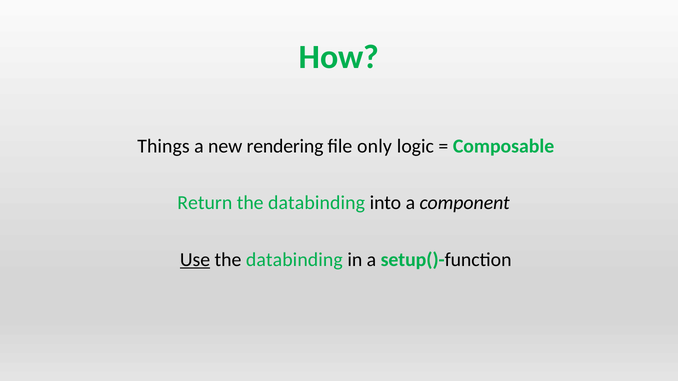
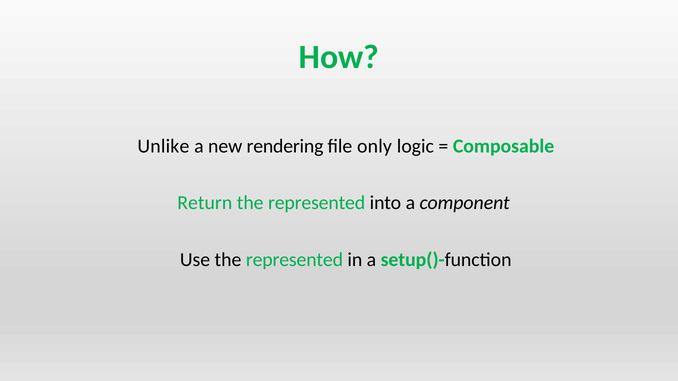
Things: Things -> Unlike (163, 146)
databinding: databinding -> represented (317, 203)
Use underline: present -> none (195, 260)
databinding: databinding -> represented (294, 260)
